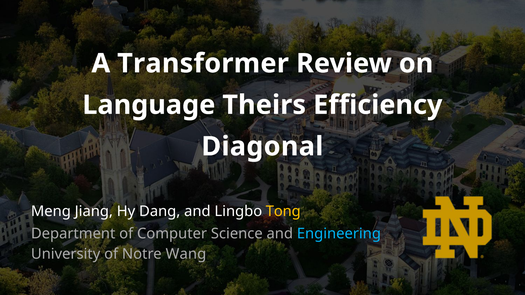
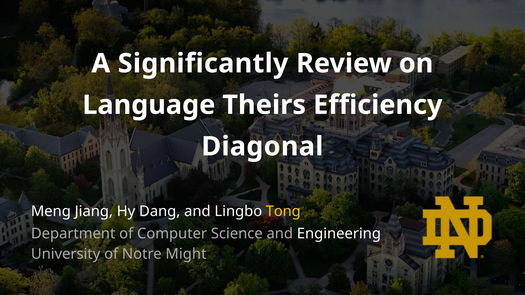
Transformer: Transformer -> Significantly (203, 64)
Engineering colour: light blue -> white (339, 234)
Wang: Wang -> Might (186, 254)
